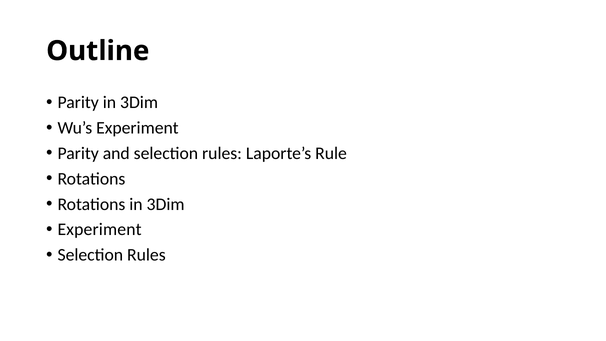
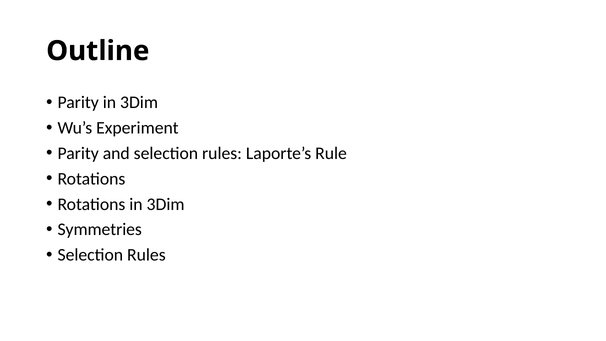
Experiment: Experiment -> Symmetries (100, 230)
